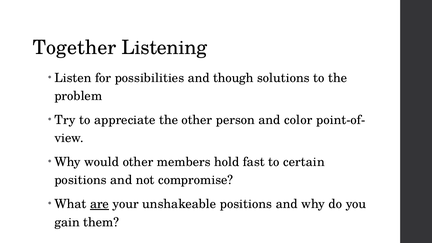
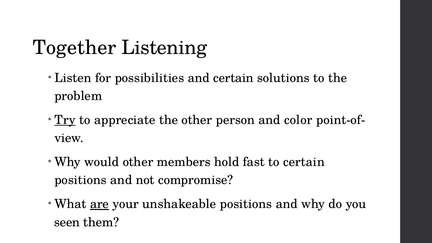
and though: though -> certain (233, 78)
Try underline: none -> present (65, 120)
gain: gain -> seen (67, 222)
